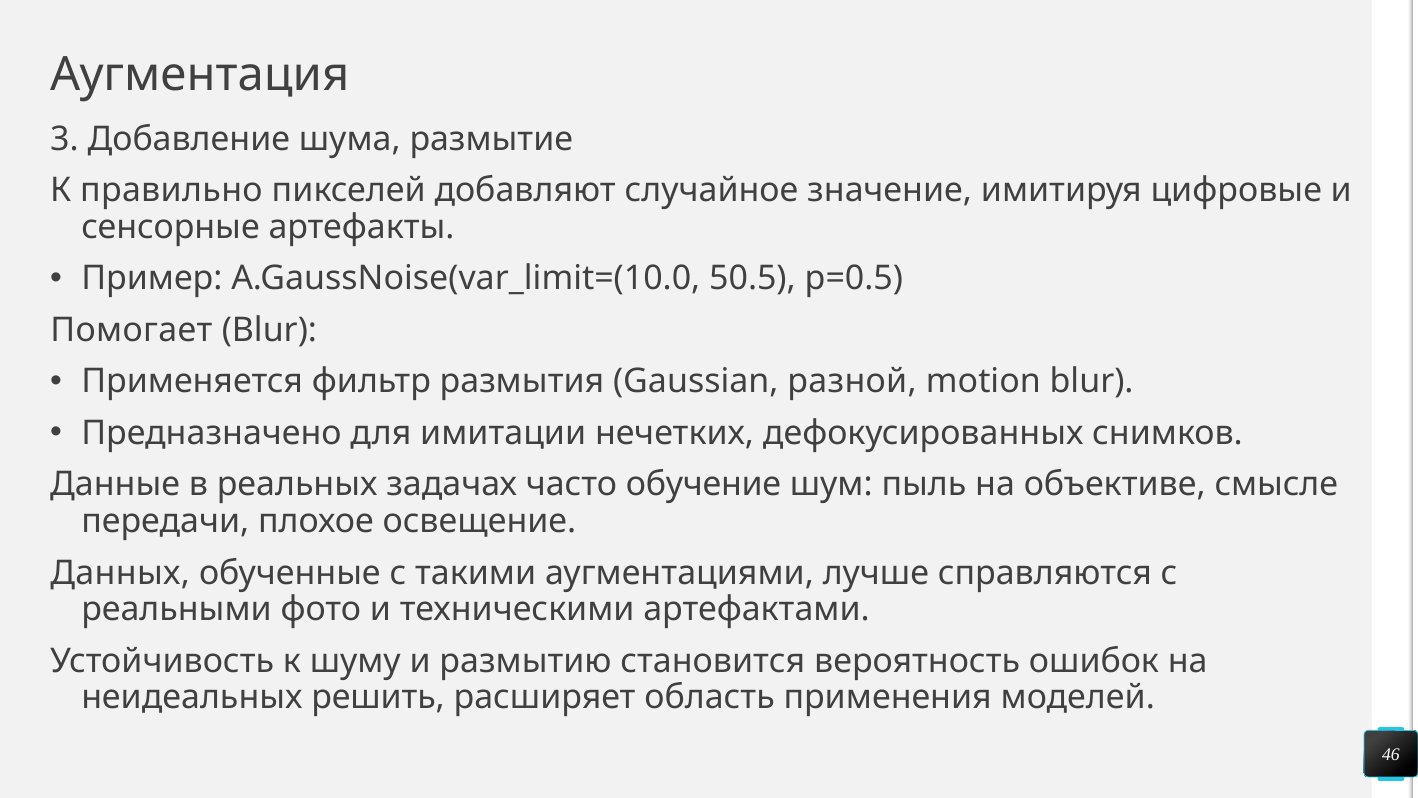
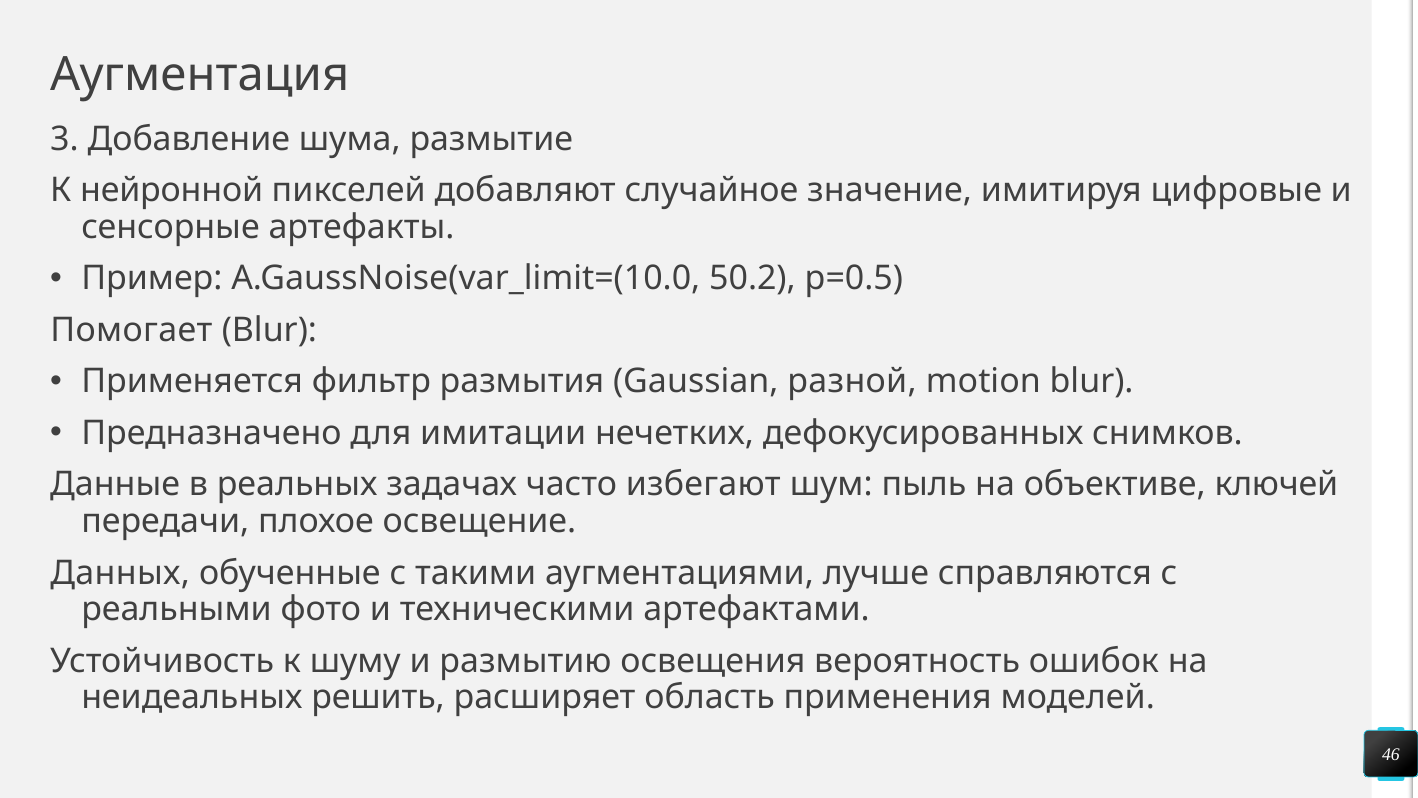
правильно: правильно -> нейронной (172, 190)
50.5: 50.5 -> 50.2 (752, 279)
обучение: обучение -> избегают (703, 484)
смысле: смысле -> ключей (1276, 484)
становится: становится -> освещения (713, 661)
